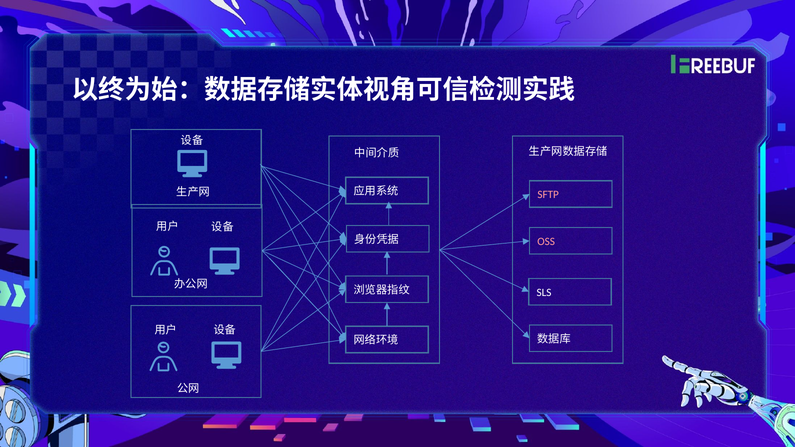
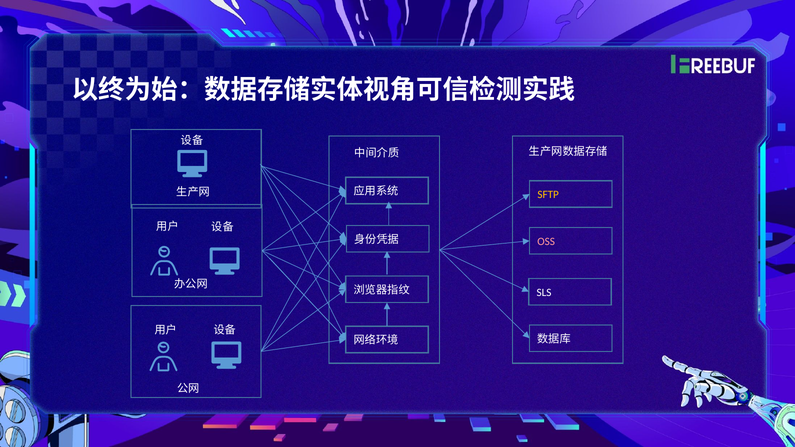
SFTP colour: pink -> yellow (548, 195)
